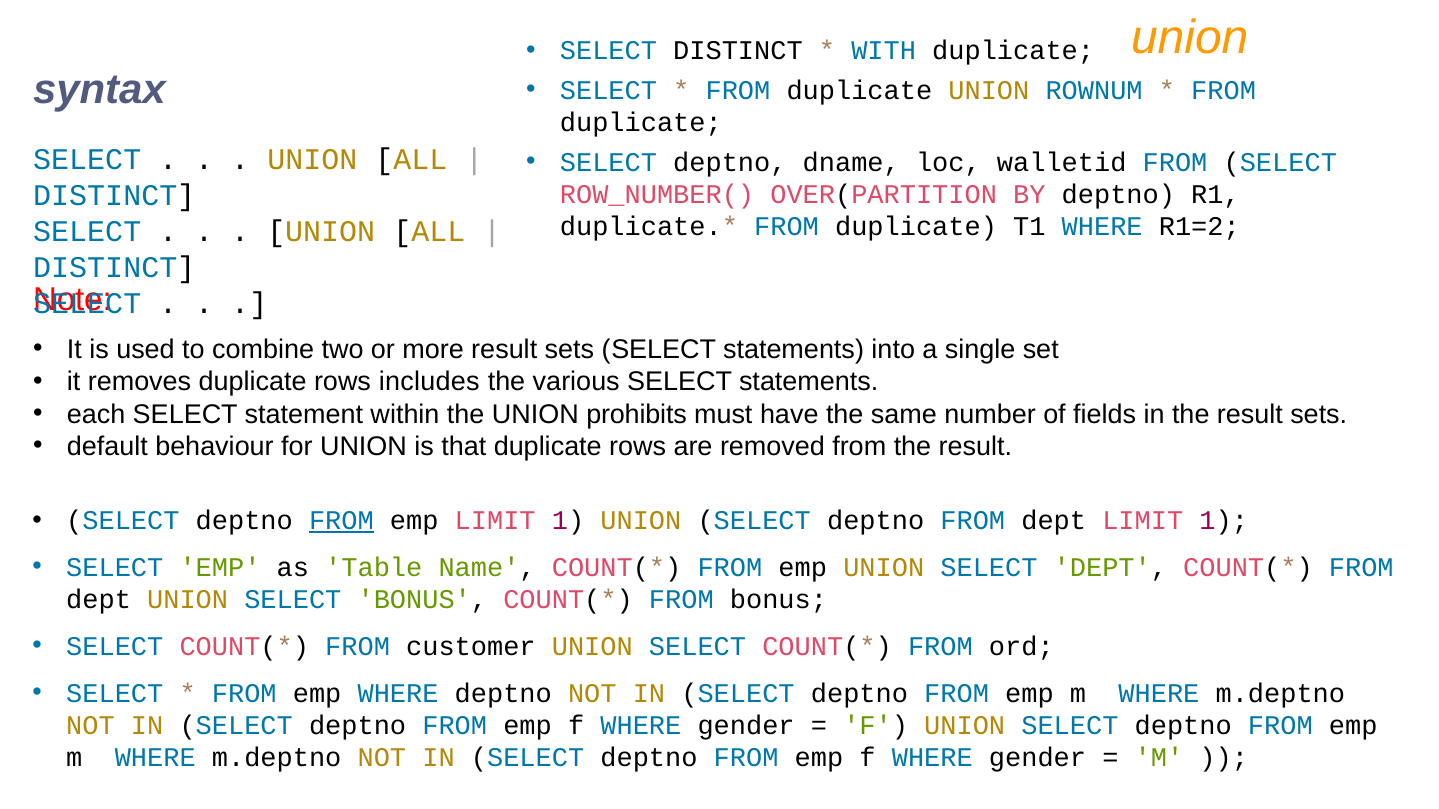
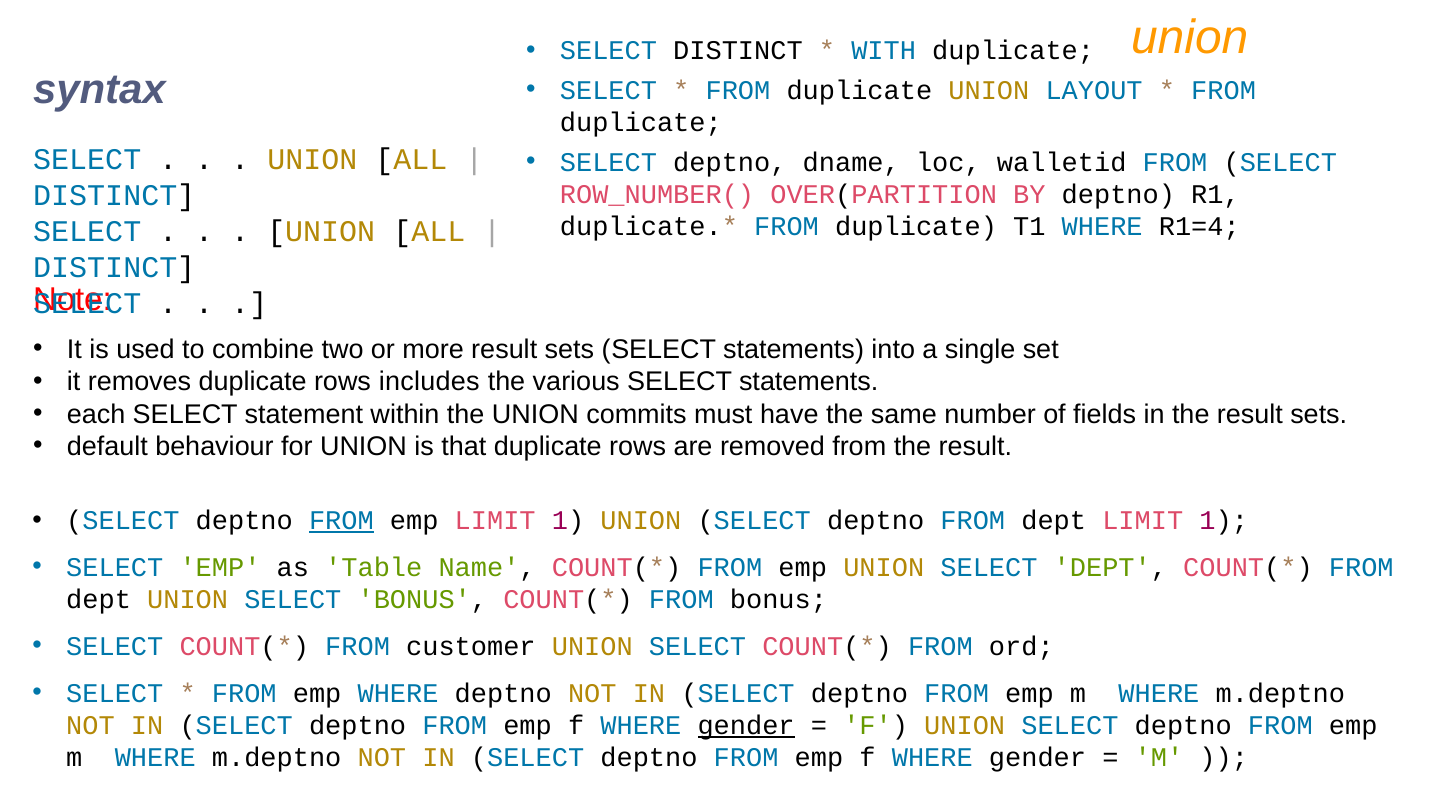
ROWNUM: ROWNUM -> LAYOUT (1094, 90)
R1=2: R1=2 -> R1=4 (1199, 227)
prohibits: prohibits -> commits (636, 414)
gender underline: none -> present (746, 726)
